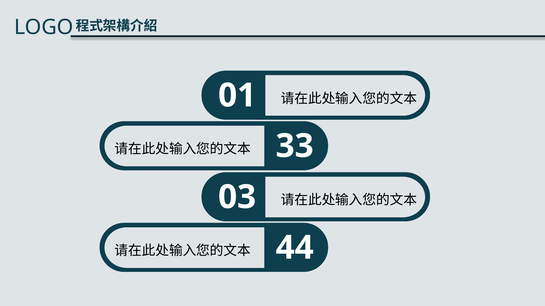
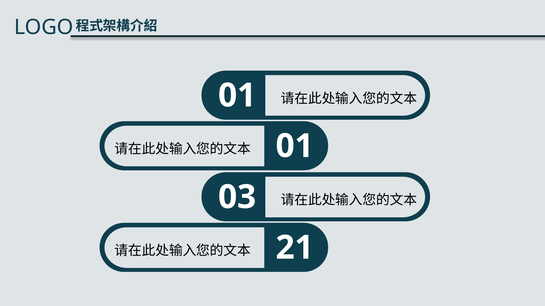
33: 33 -> 01 (295, 146)
44: 44 -> 21 (295, 248)
